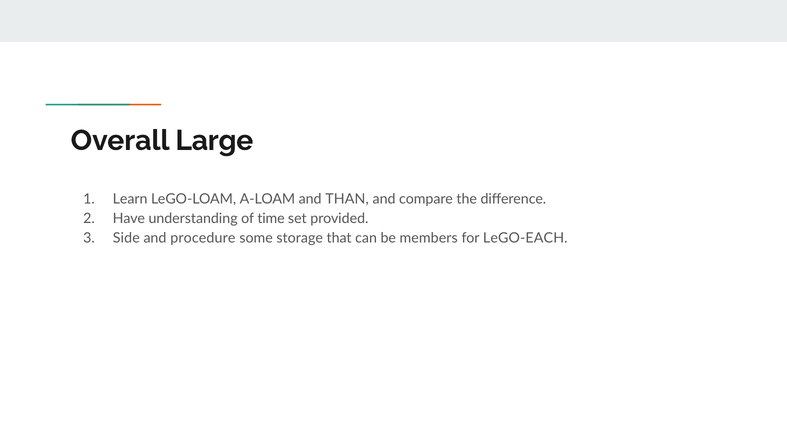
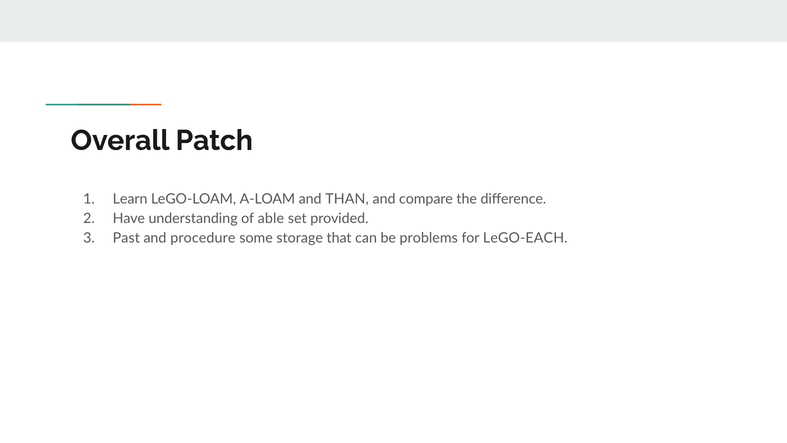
Large: Large -> Patch (214, 140)
time: time -> able (271, 218)
Side: Side -> Past (126, 238)
members: members -> problems (429, 238)
